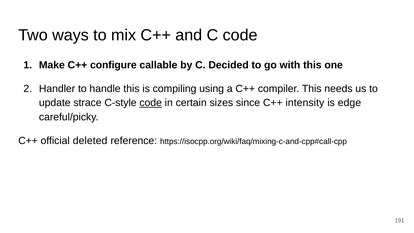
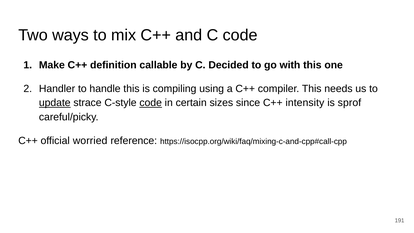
configure: configure -> definition (113, 65)
update underline: none -> present (55, 103)
edge: edge -> sprof (349, 103)
deleted: deleted -> worried (90, 141)
